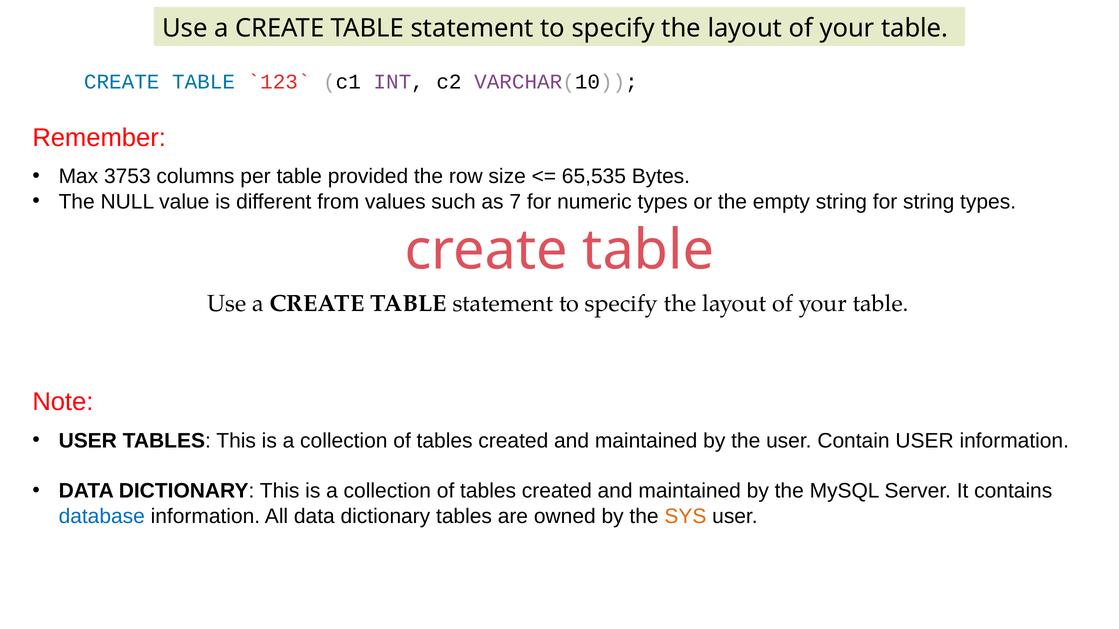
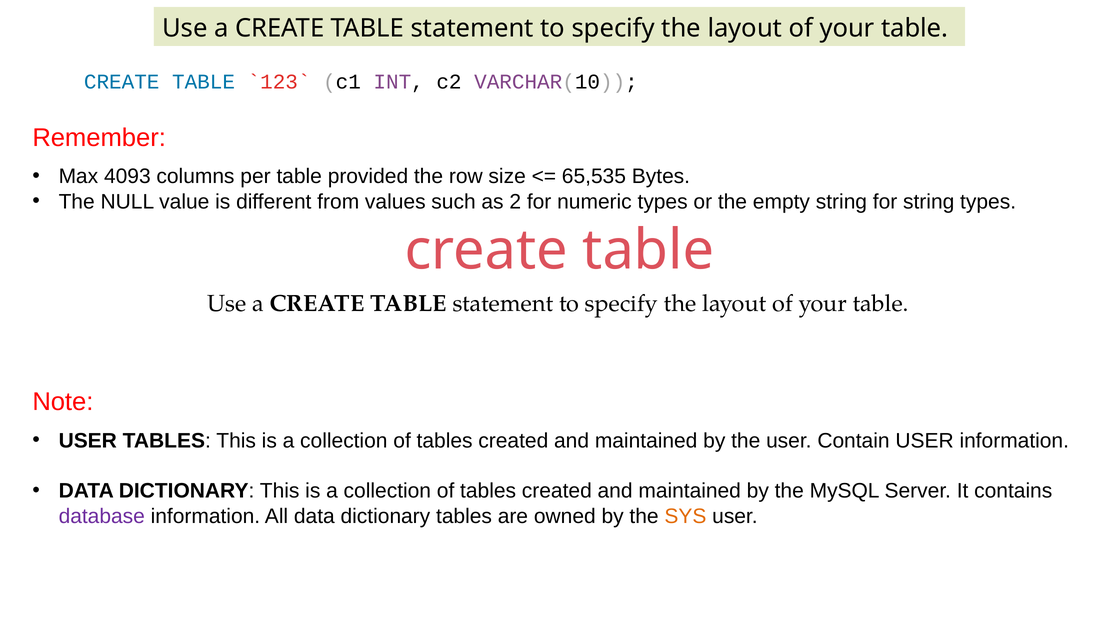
3753: 3753 -> 4093 (127, 177)
7: 7 -> 2 (515, 202)
database colour: blue -> purple (102, 516)
